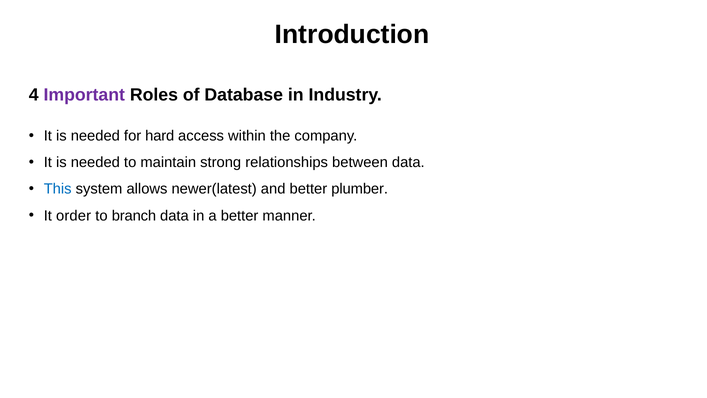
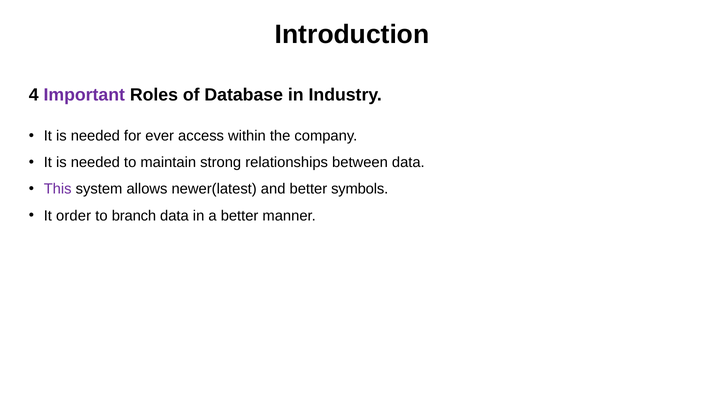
hard: hard -> ever (160, 136)
This colour: blue -> purple (58, 189)
plumber: plumber -> symbols (360, 189)
